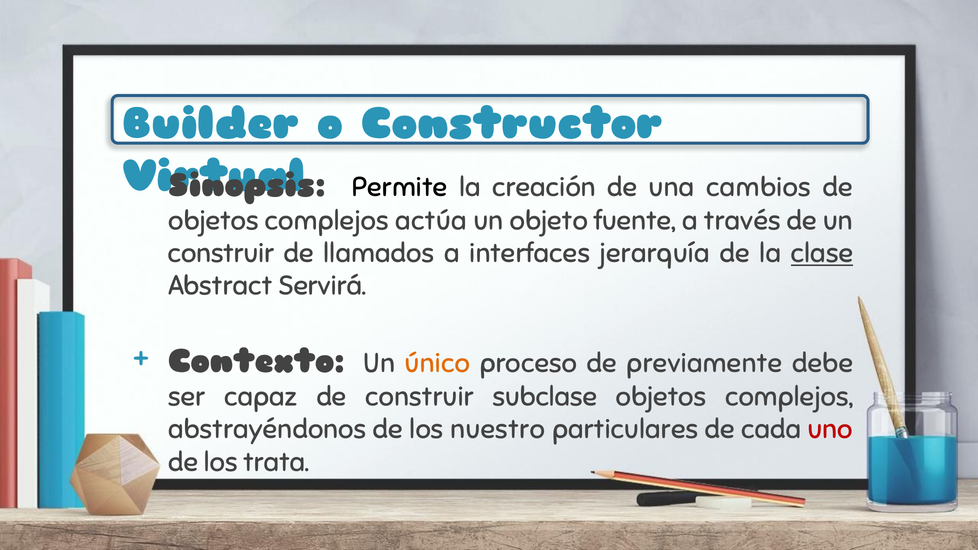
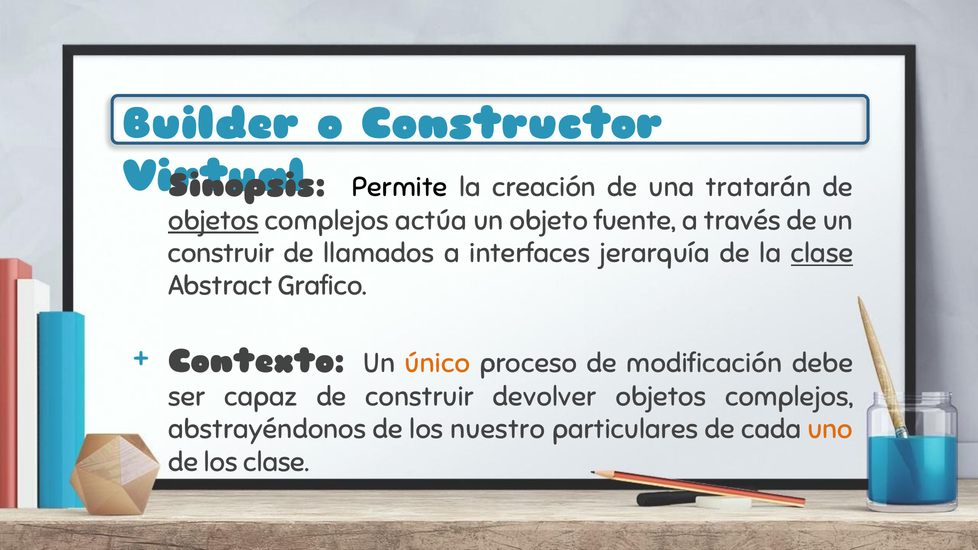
cambios: cambios -> tratarán (759, 187)
objetos underline: none -> present (213, 221)
Servirá: Servirá -> Grafico (322, 286)
previamente: previamente -> modificación (704, 363)
subclase: subclase -> devolver (545, 397)
uno colour: red -> orange (830, 430)
los trata: trata -> clase (276, 462)
